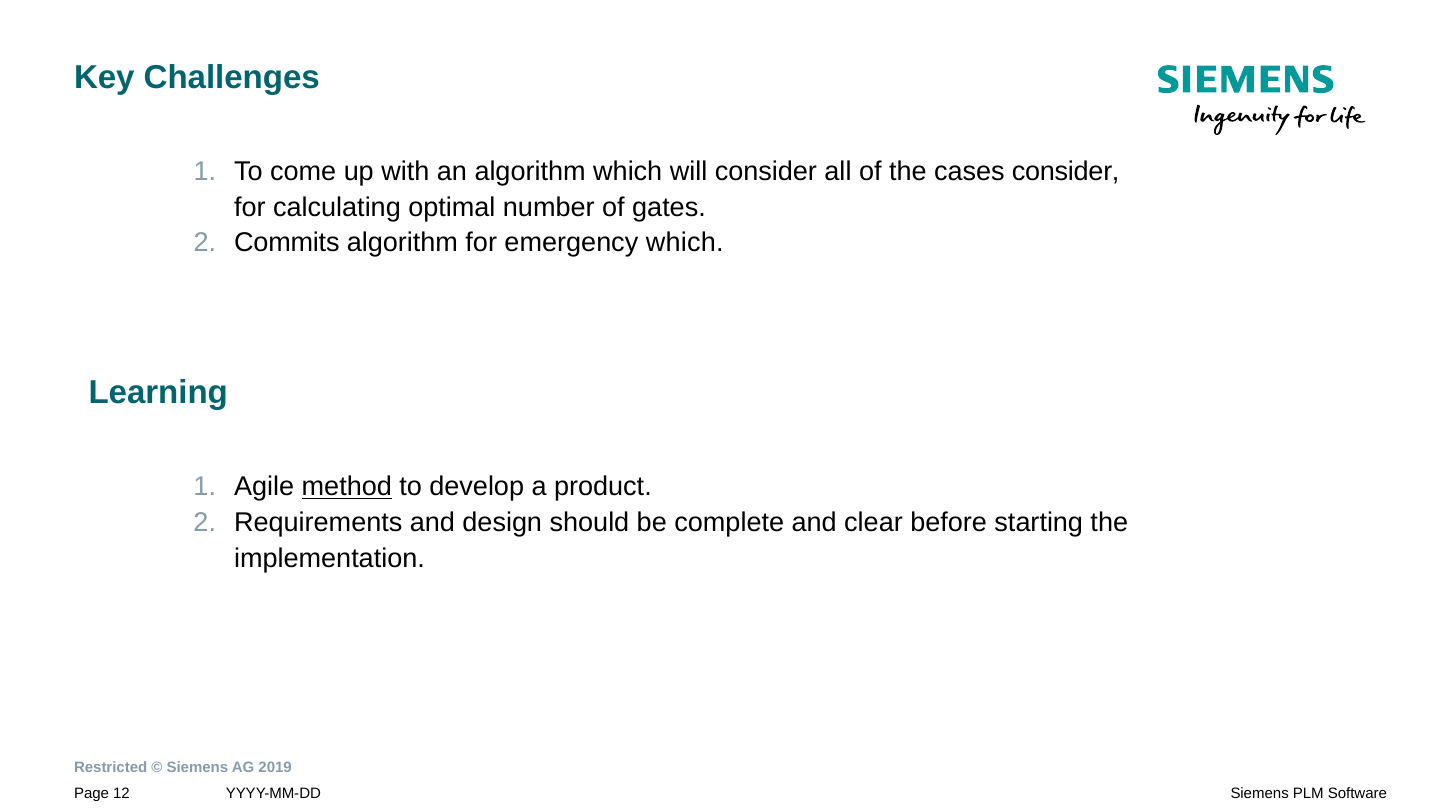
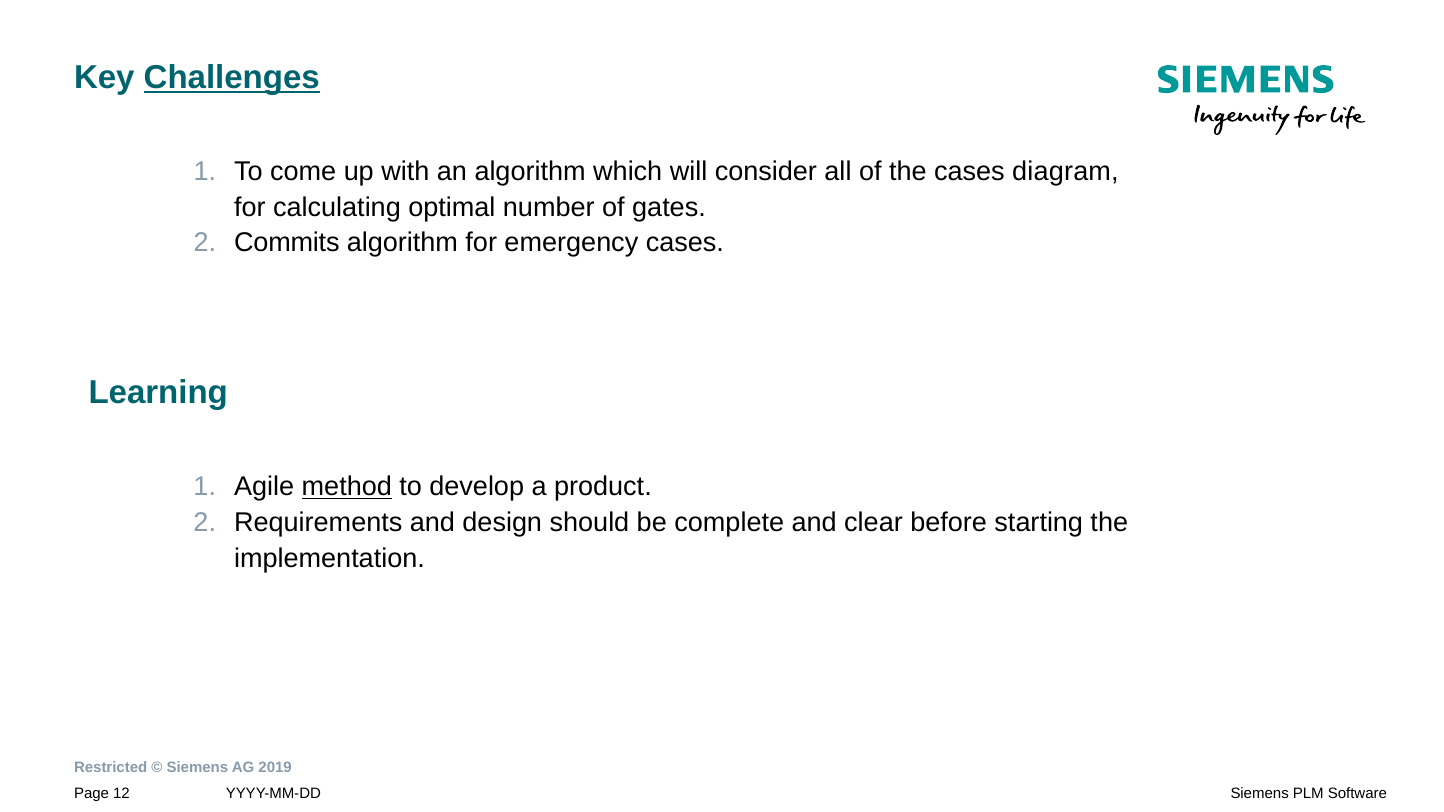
Challenges underline: none -> present (232, 77)
cases consider: consider -> diagram (1065, 172)
emergency which: which -> cases (685, 243)
